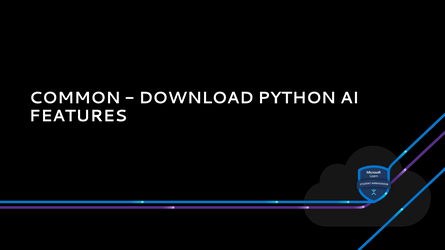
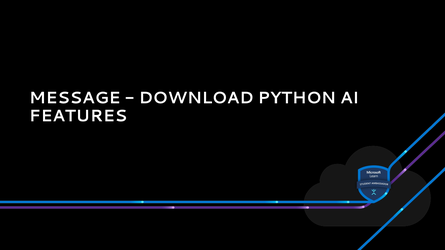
COMMON: COMMON -> MESSAGE (75, 98)
